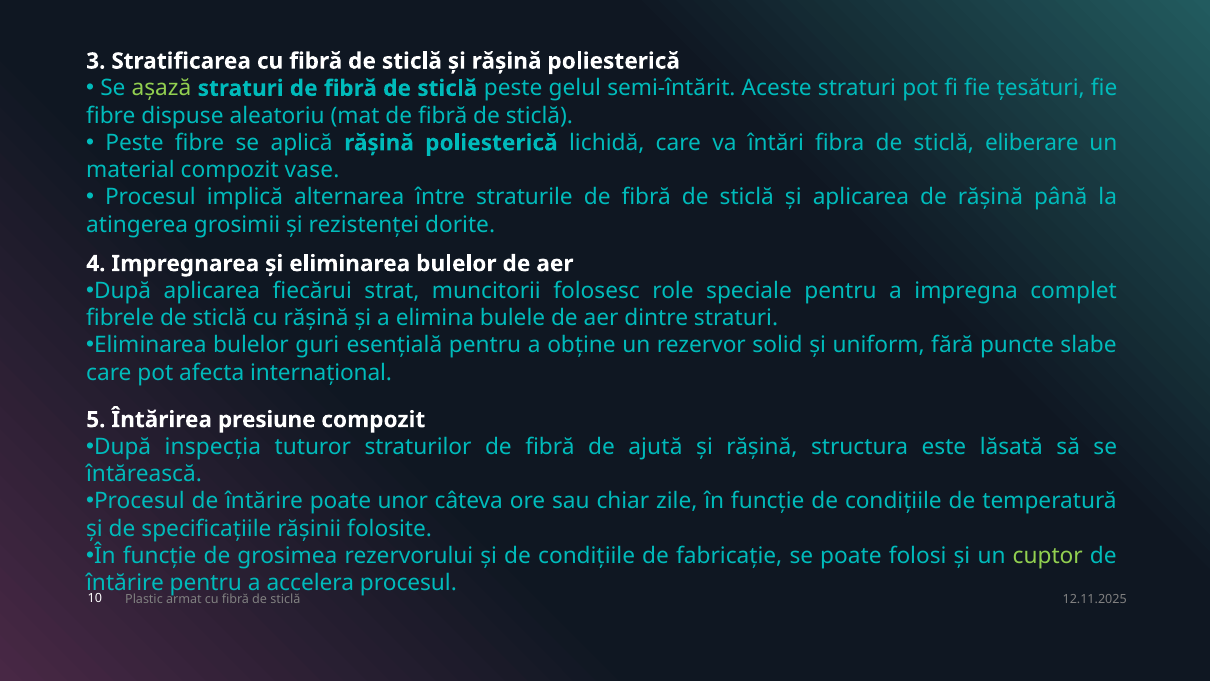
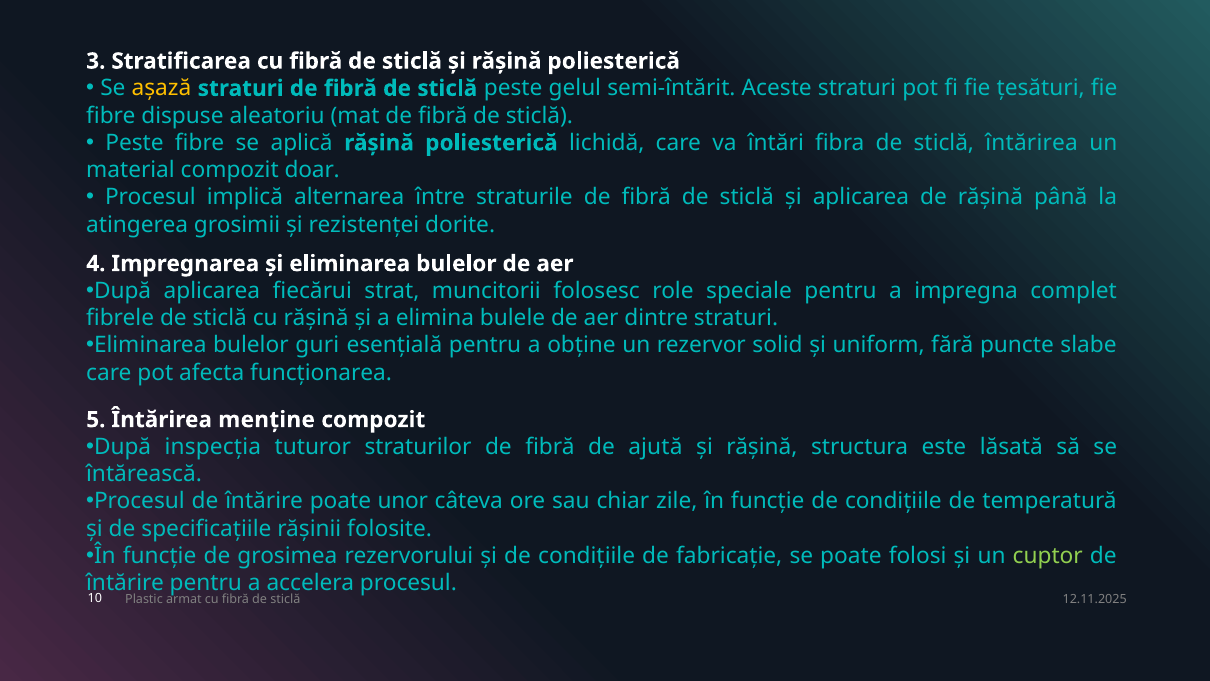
așază colour: light green -> yellow (161, 88)
sticlă eliberare: eliberare -> întărirea (1032, 143)
vase: vase -> doar (312, 170)
internațional: internațional -> funcționarea (321, 372)
presiune: presiune -> menține (267, 419)
